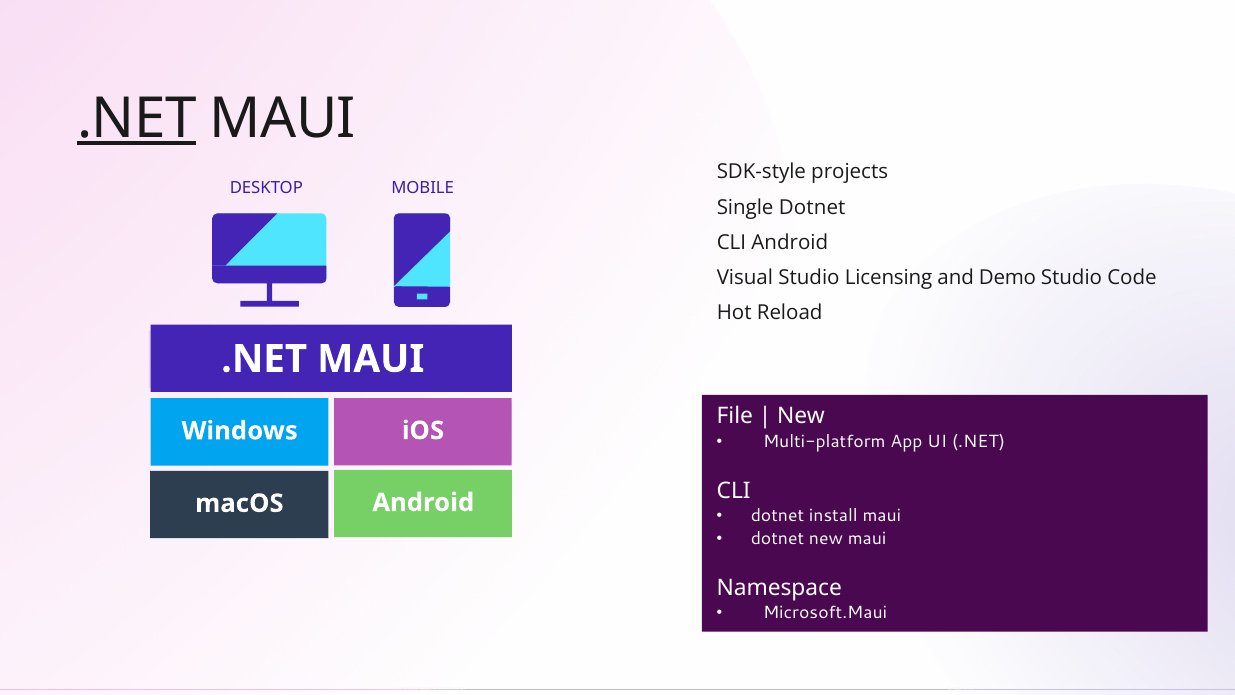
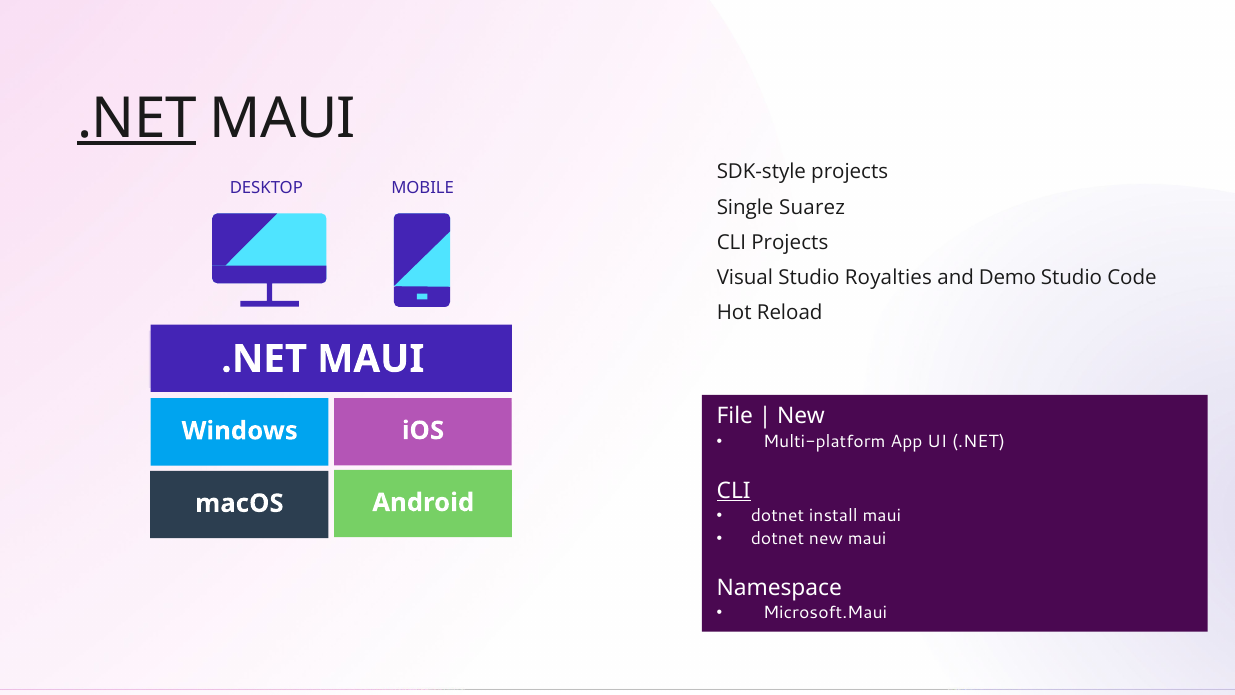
Single Dotnet: Dotnet -> Suarez (812, 207)
CLI Android: Android -> Projects (790, 242)
Licensing: Licensing -> Royalties (888, 277)
CLI underline: none -> present (734, 490)
